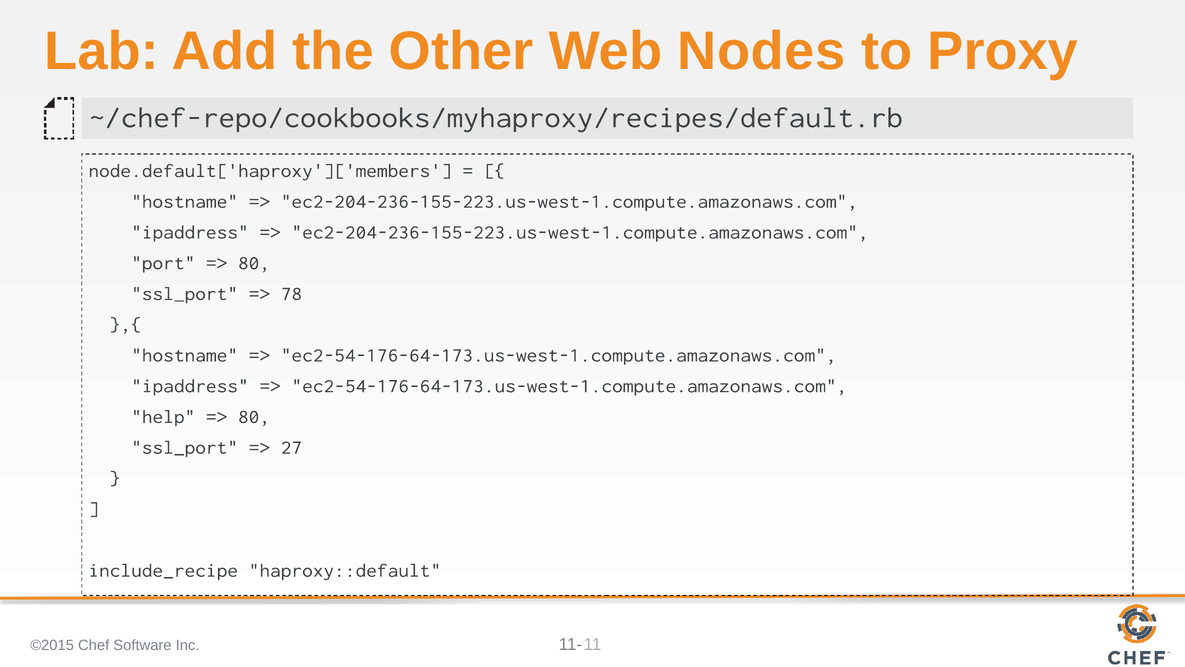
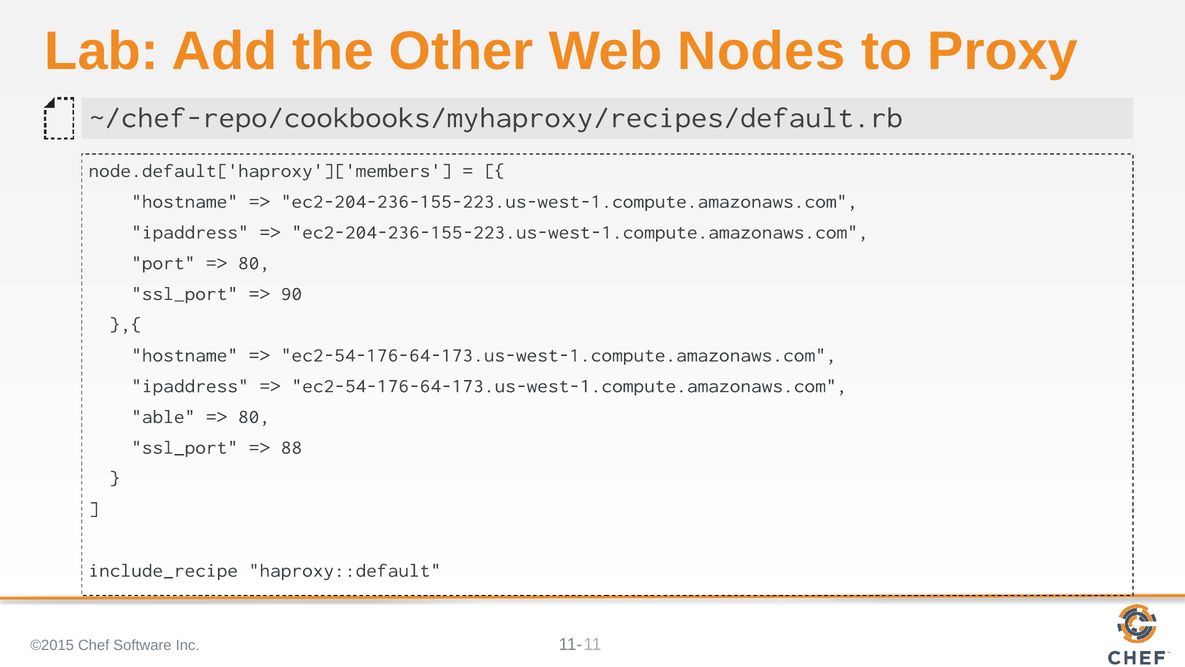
78: 78 -> 90 (291, 293)
help: help -> able (163, 416)
27: 27 -> 88 (291, 447)
